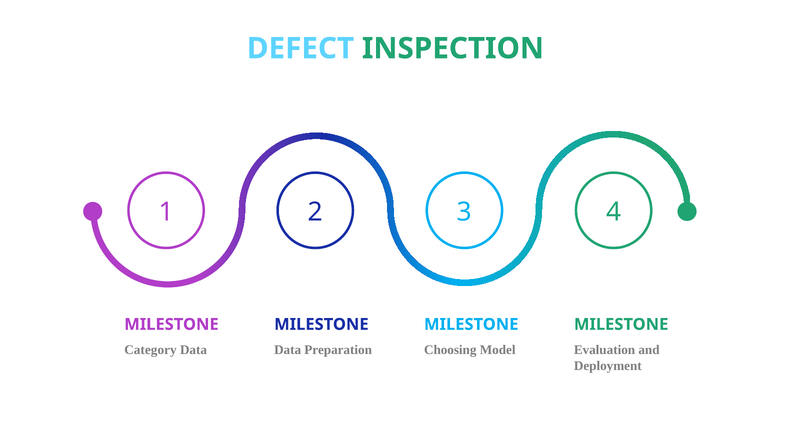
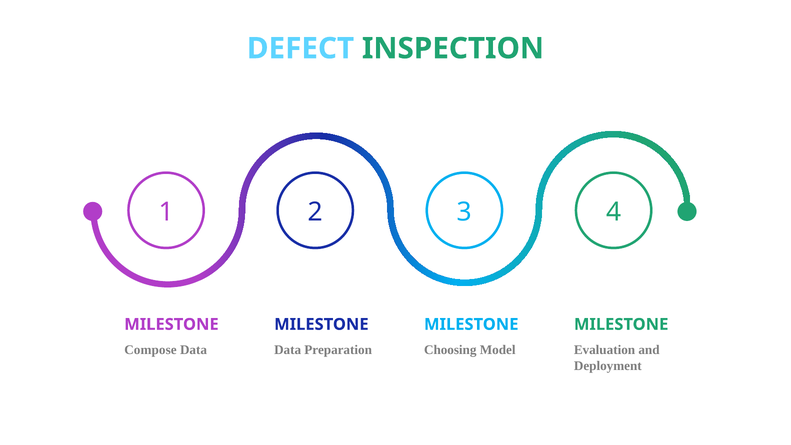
Category: Category -> Compose (150, 350)
